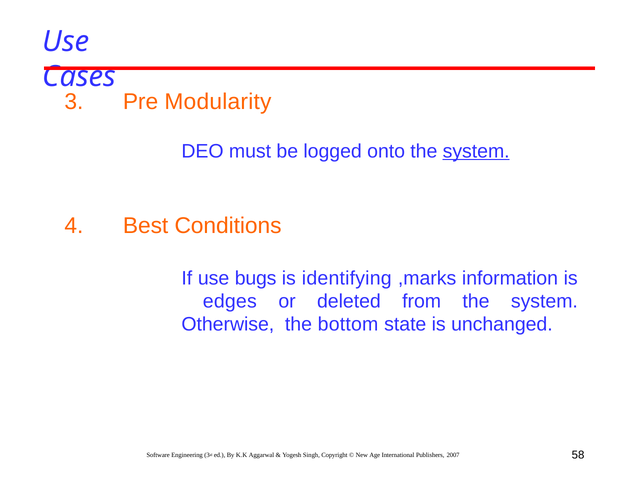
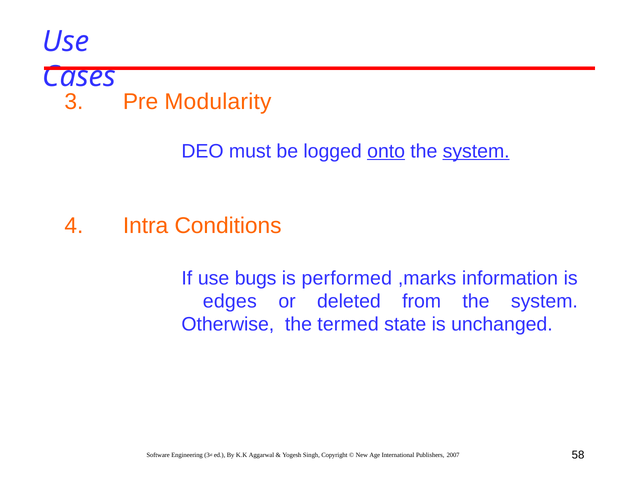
onto underline: none -> present (386, 151)
Best: Best -> Intra (146, 226)
identifying: identifying -> performed (347, 278)
bottom: bottom -> termed (348, 325)
